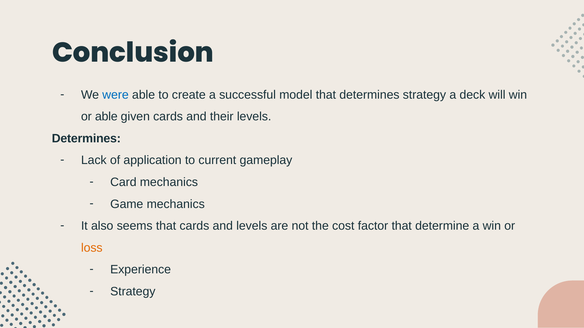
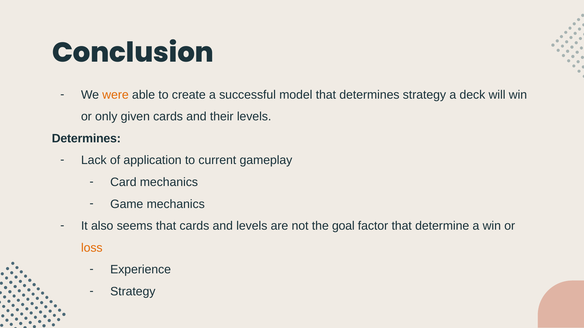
were colour: blue -> orange (116, 95)
or able: able -> only (106, 117)
cost: cost -> goal (343, 226)
